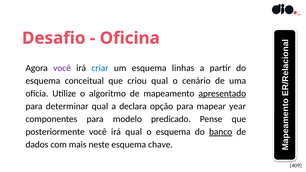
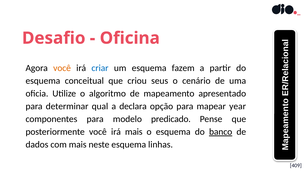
você colour: purple -> orange (62, 68)
linhas: linhas -> fazem (183, 68)
criou qual: qual -> seus (160, 81)
apresentado underline: present -> none (222, 94)
irá qual: qual -> mais (134, 132)
chave: chave -> linhas (161, 145)
